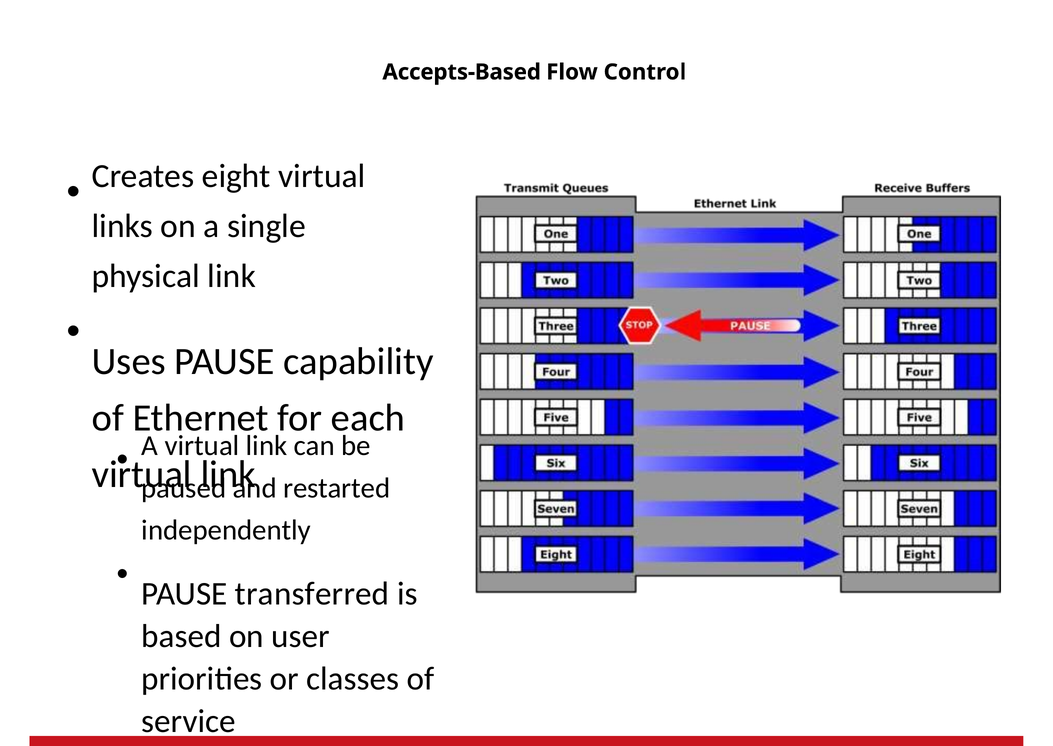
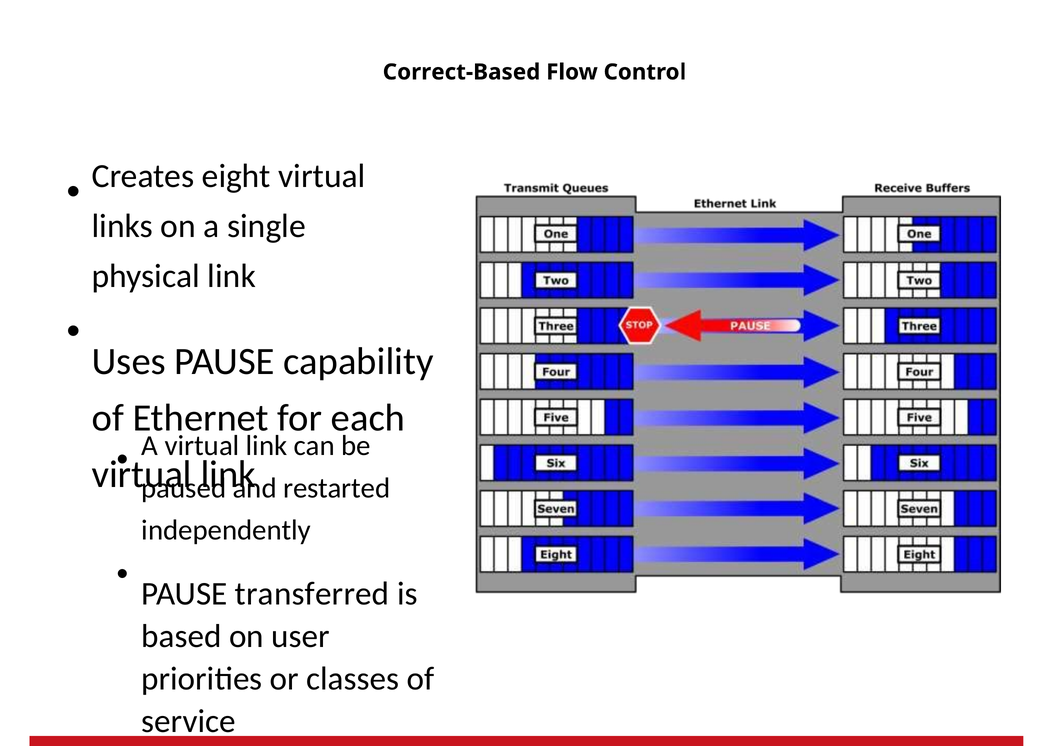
Accepts-Based: Accepts-Based -> Correct-Based (462, 72)
